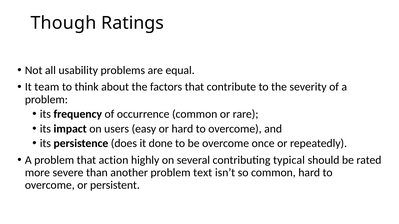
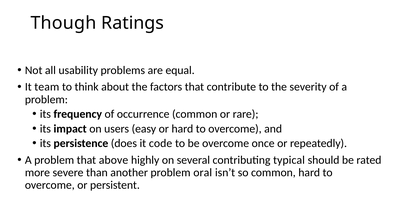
done: done -> code (161, 144)
action: action -> above (114, 160)
text: text -> oral (203, 173)
